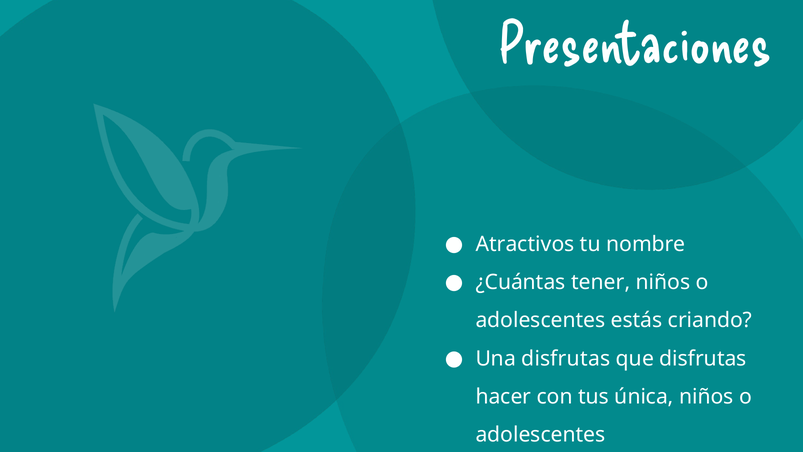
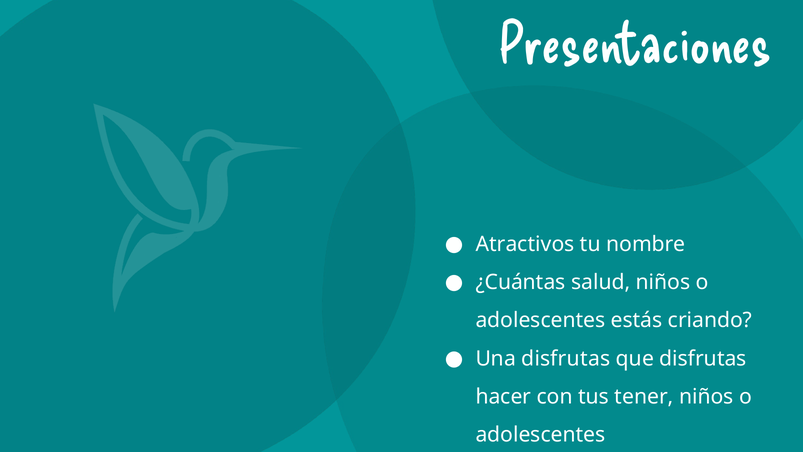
tener: tener -> salud (601, 282)
única: única -> tener (644, 396)
